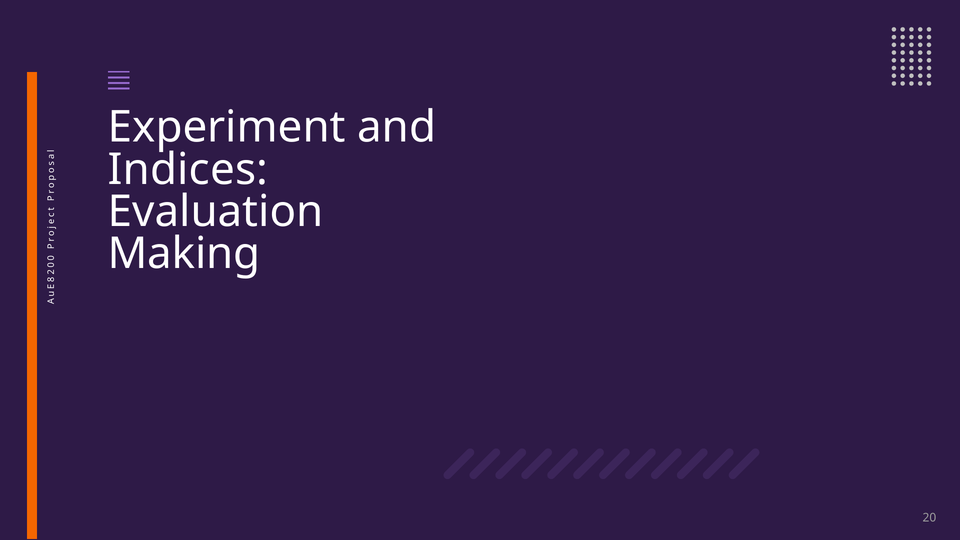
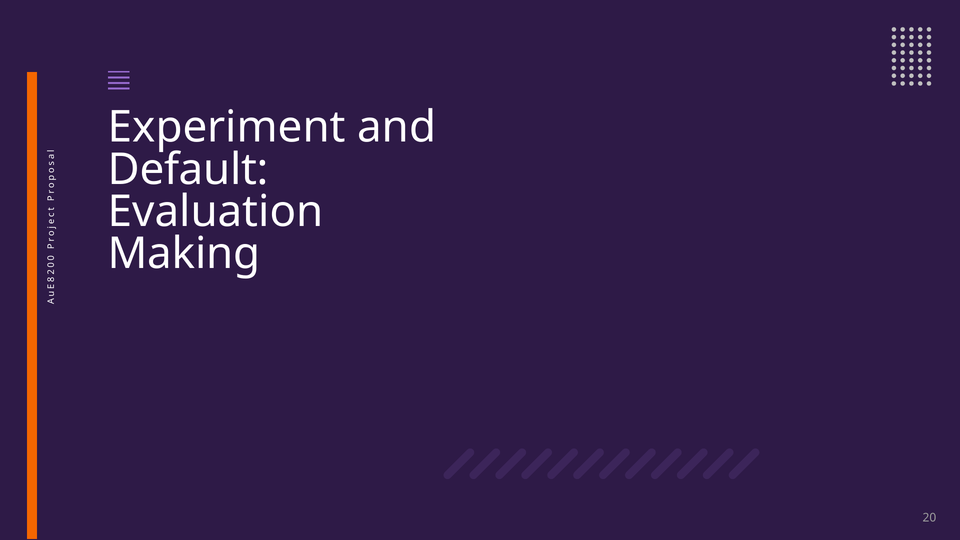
Indices: Indices -> Default (188, 170)
